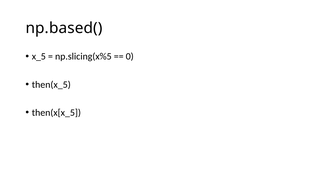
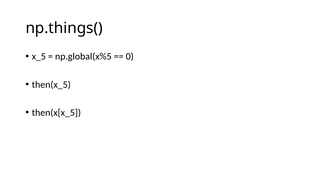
np.based(: np.based( -> np.things( (64, 28)
np.slicing(x%5: np.slicing(x%5 -> np.global(x%5 (83, 57)
